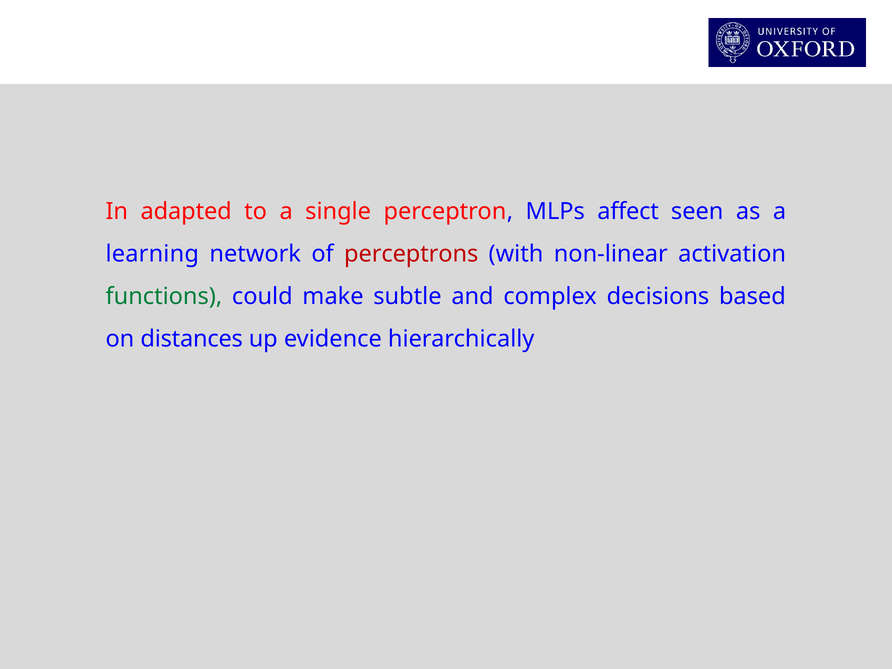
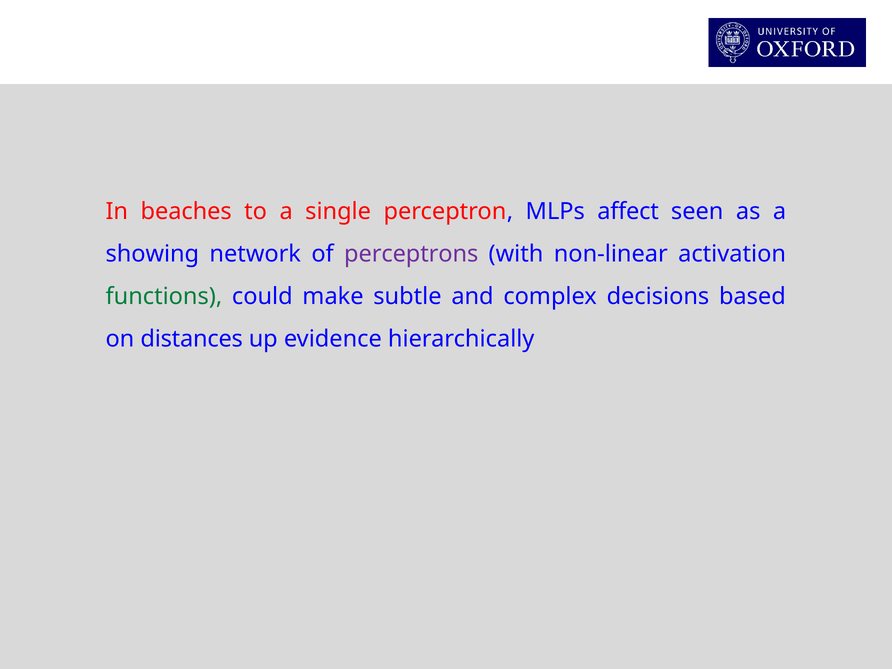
adapted: adapted -> beaches (186, 212)
learning: learning -> showing (152, 254)
perceptrons colour: red -> purple (411, 254)
